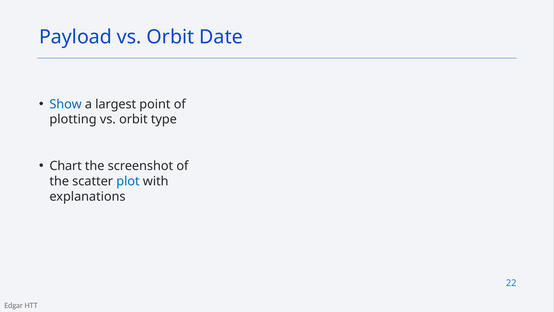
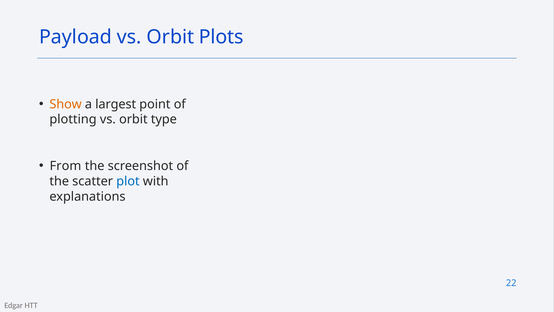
Date: Date -> Plots (221, 37)
Show colour: blue -> orange (66, 104)
Chart: Chart -> From (65, 166)
